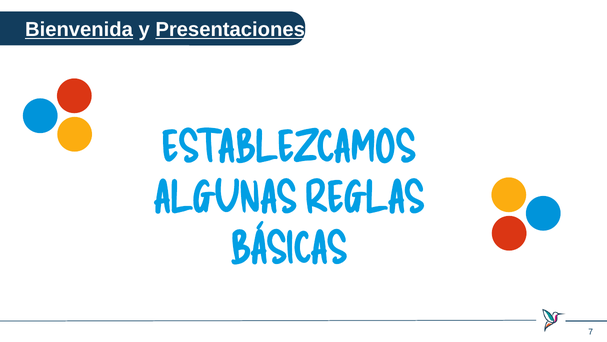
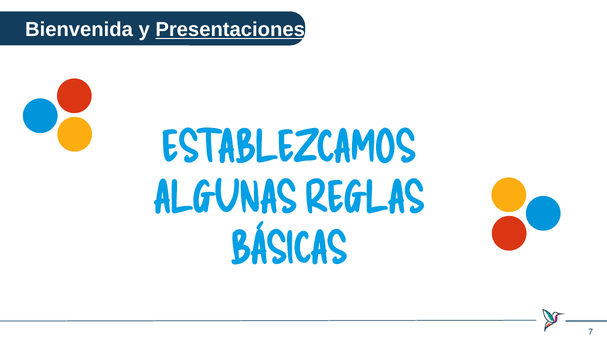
Bienvenida underline: present -> none (79, 30)
